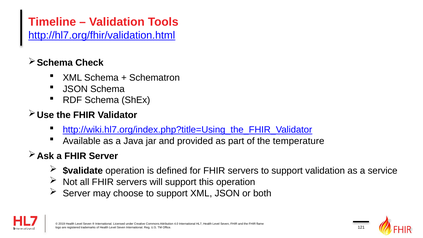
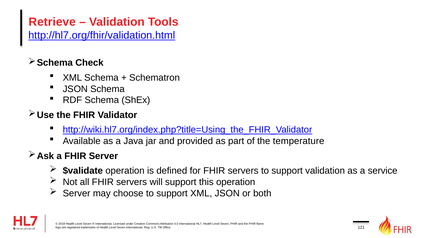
Timeline: Timeline -> Retrieve (52, 22)
